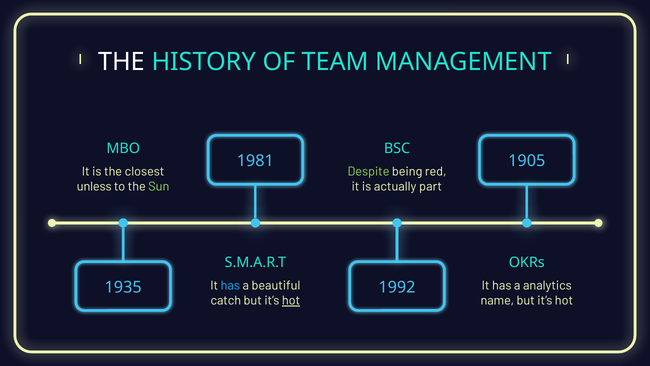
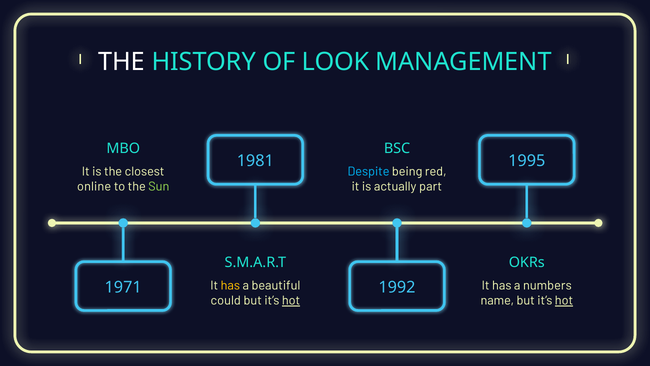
TEAM: TEAM -> LOOK (335, 62)
1905: 1905 -> 1995 (527, 161)
Despite colour: light green -> light blue (369, 171)
unless: unless -> online (94, 186)
has colour: light blue -> yellow (230, 285)
analytics: analytics -> numbers (547, 285)
1935: 1935 -> 1971 (123, 287)
catch: catch -> could (226, 300)
hot underline: none -> present (564, 300)
